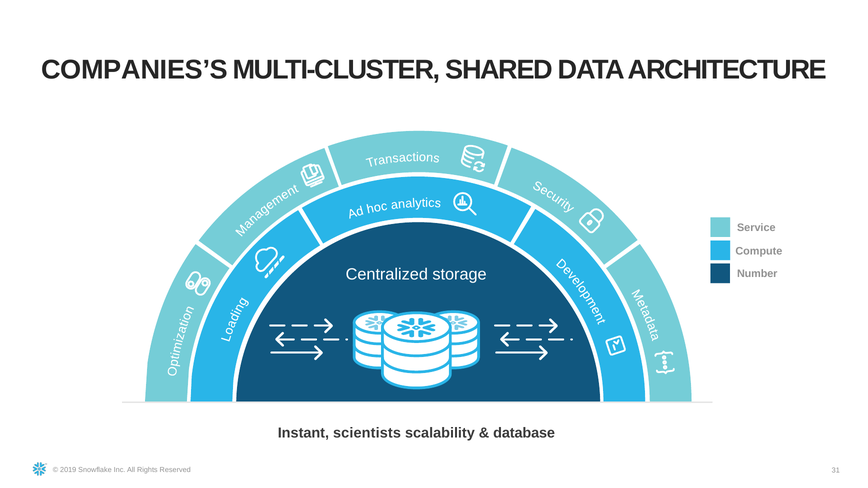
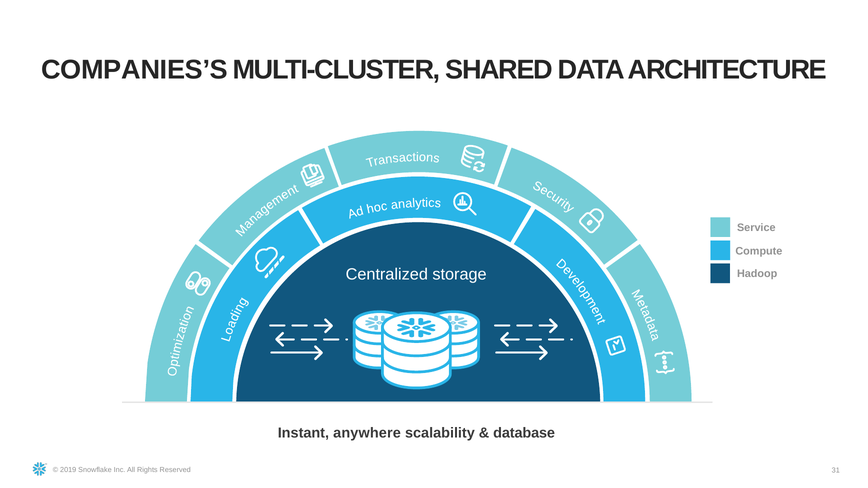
Number: Number -> Hadoop (757, 274)
scientists: scientists -> anywhere (367, 433)
